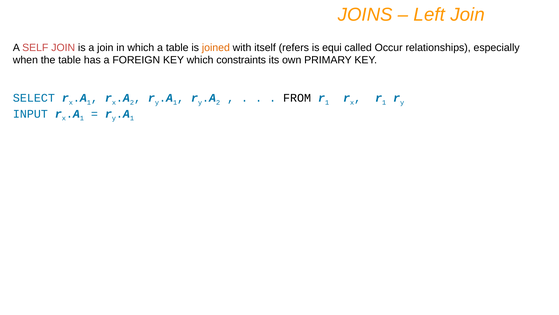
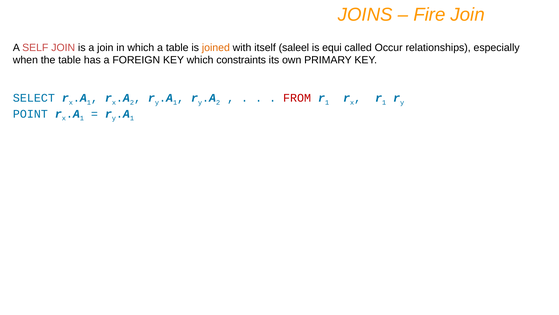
Left: Left -> Fire (429, 15)
refers: refers -> saleel (294, 47)
FROM colour: black -> red (297, 98)
INPUT: INPUT -> POINT (30, 114)
